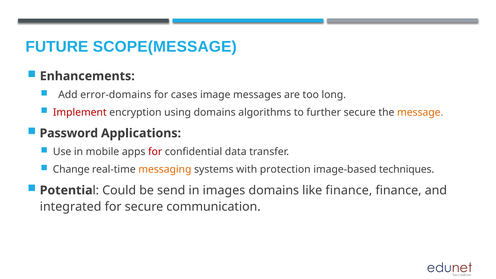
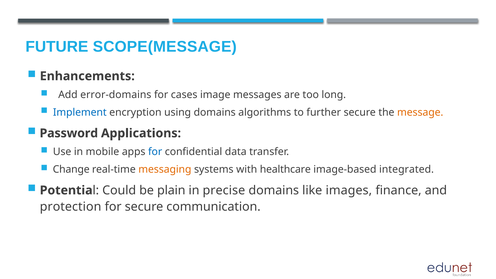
Implement colour: red -> blue (80, 112)
for colour: red -> blue (155, 152)
protection: protection -> healthcare (285, 169)
techniques: techniques -> integrated (407, 169)
send: send -> plain (171, 190)
images: images -> precise (224, 190)
like finance: finance -> images (349, 190)
integrated: integrated -> protection (71, 207)
